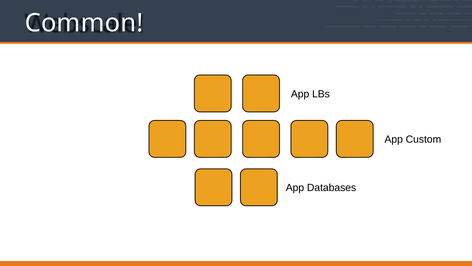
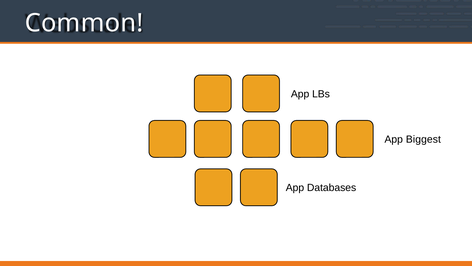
Custom: Custom -> Biggest (423, 139)
